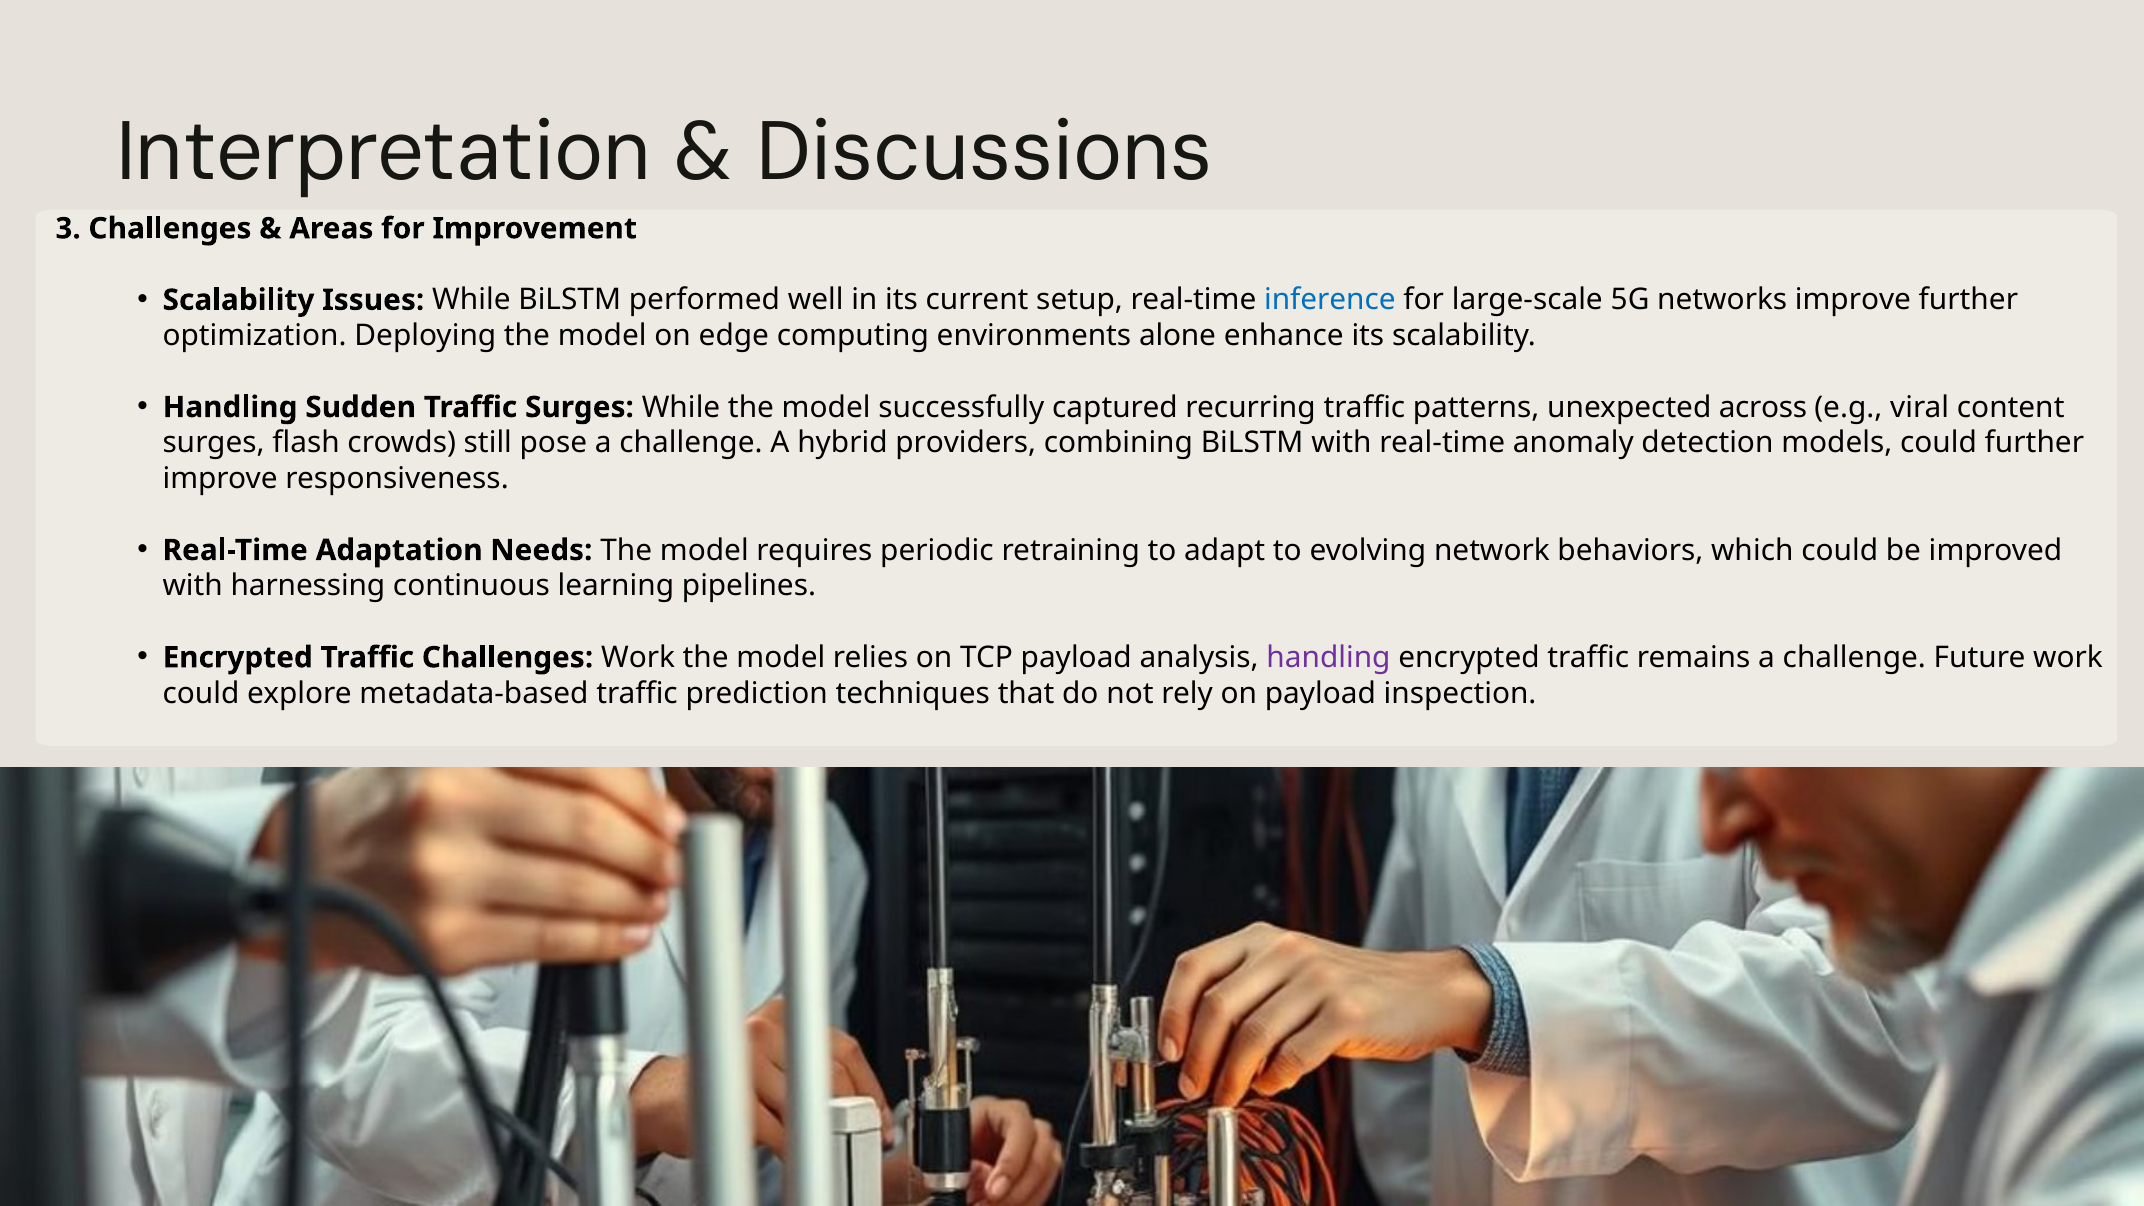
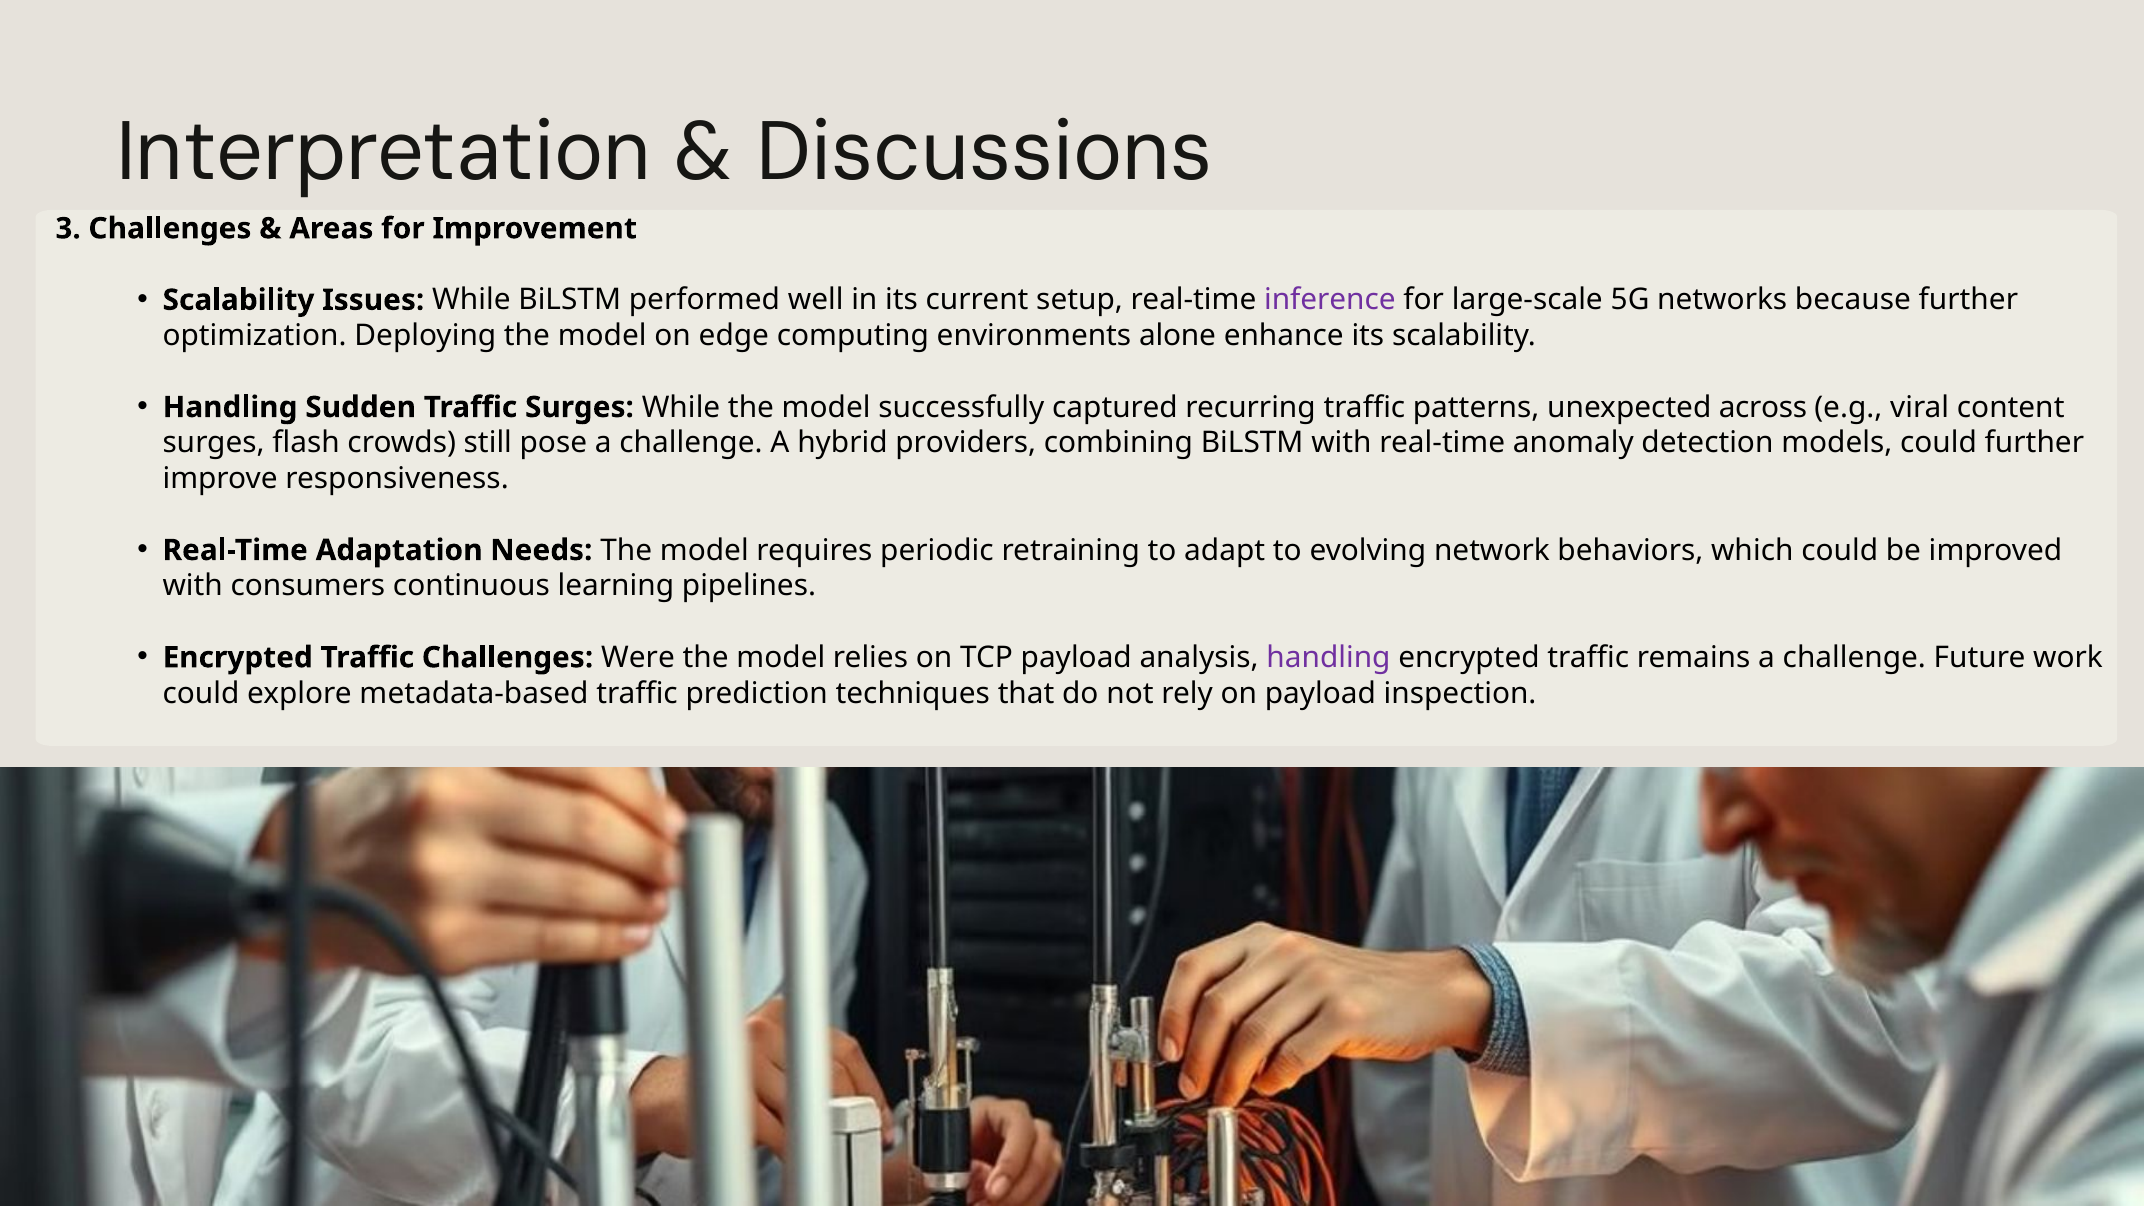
inference colour: blue -> purple (1330, 300)
networks improve: improve -> because (1853, 300)
harnessing: harnessing -> consumers (308, 586)
Challenges Work: Work -> Were (638, 658)
